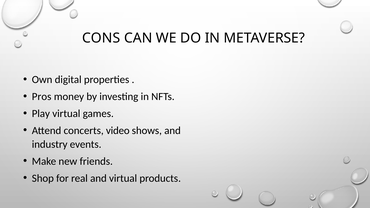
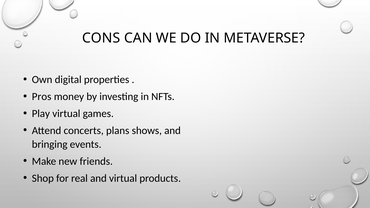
video: video -> plans (118, 131)
industry: industry -> bringing (50, 144)
